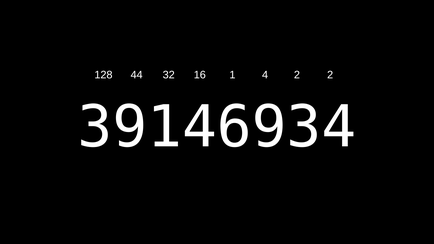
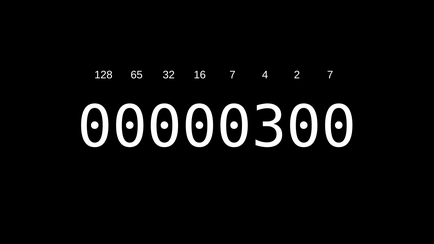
44: 44 -> 65 (137, 75)
16 1: 1 -> 7 (233, 75)
2 2: 2 -> 7 (330, 75)
39146934: 39146934 -> 00000300 (217, 128)
